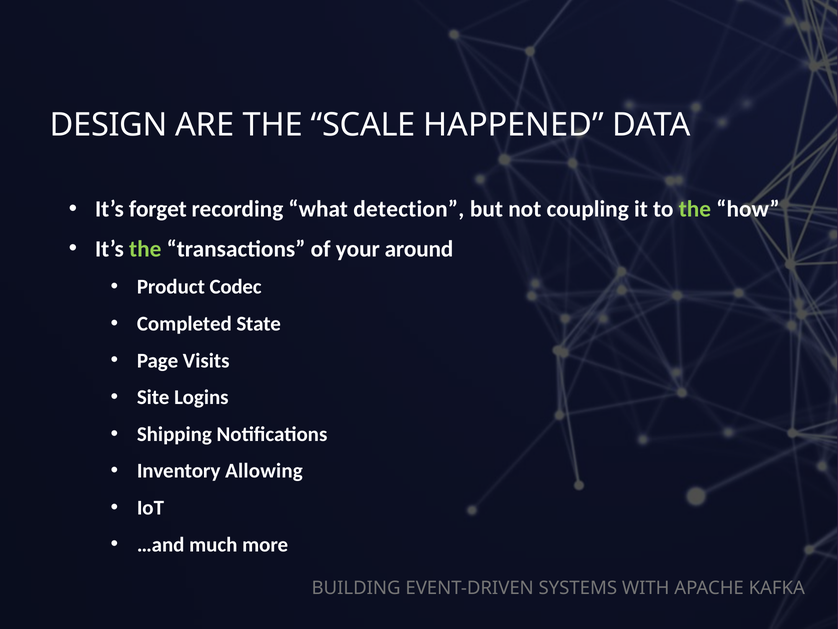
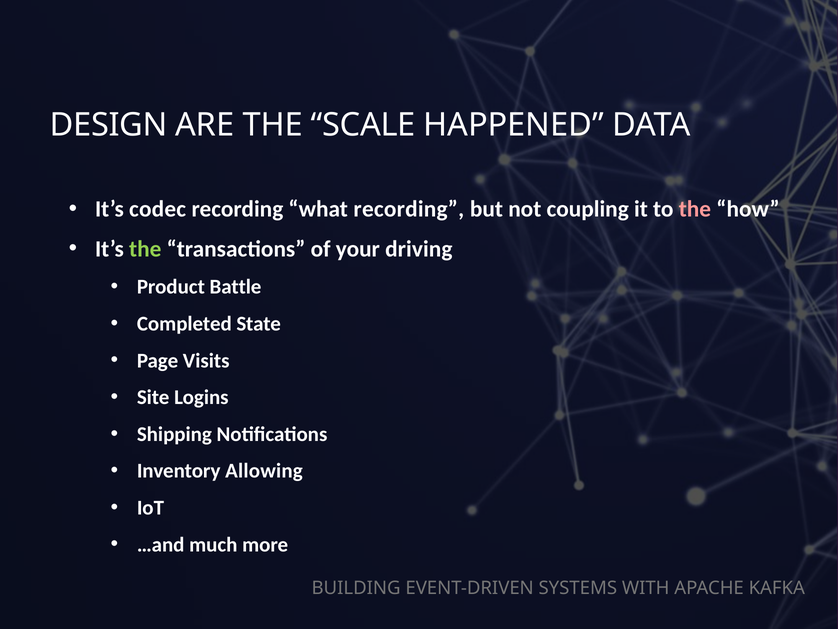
forget: forget -> codec (158, 209)
what detection: detection -> recording (409, 209)
the colour: light green -> pink (695, 209)
around: around -> driving (419, 249)
Codec: Codec -> Battle (236, 287)
